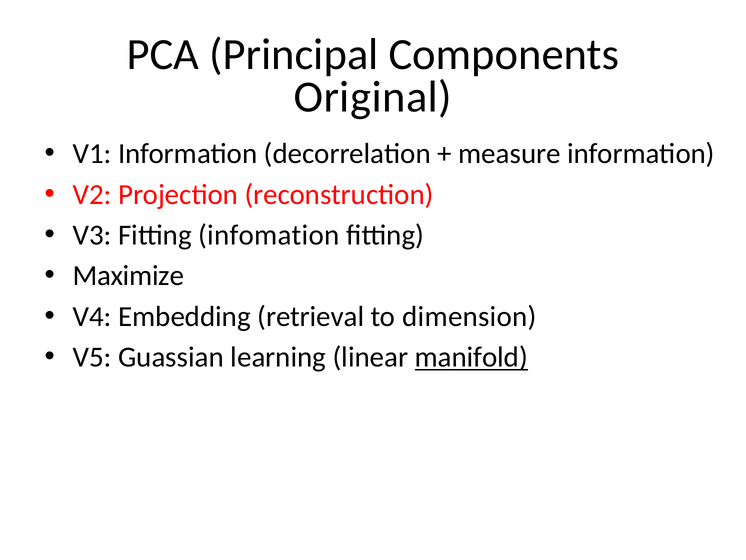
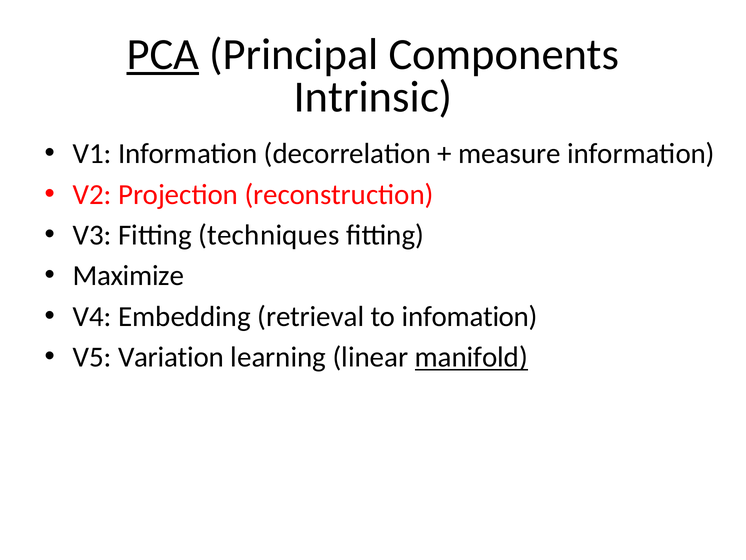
PCA underline: none -> present (163, 54)
Original: Original -> Intrinsic (373, 97)
infomation: infomation -> techniques (269, 235)
dimension: dimension -> infomation (470, 316)
Guassian: Guassian -> Variation (171, 357)
